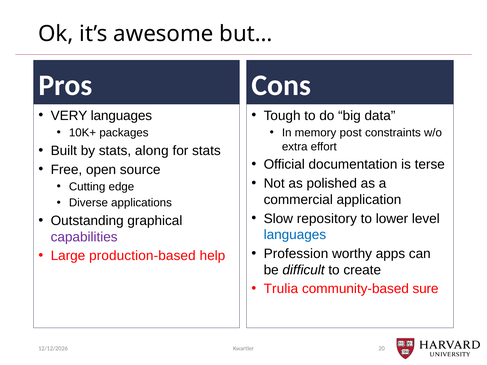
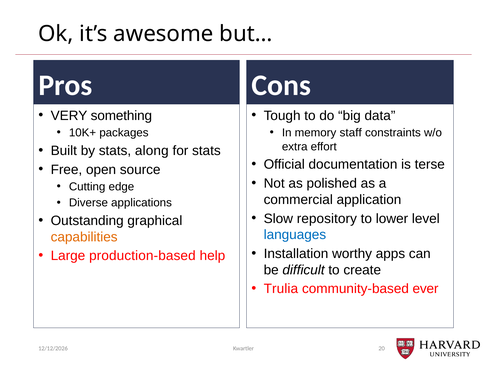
VERY languages: languages -> something (121, 116)
post: post -> staff (351, 133)
capabilities colour: purple -> orange (84, 237)
Profession: Profession -> Installation (296, 254)
sure: sure -> ever (426, 289)
